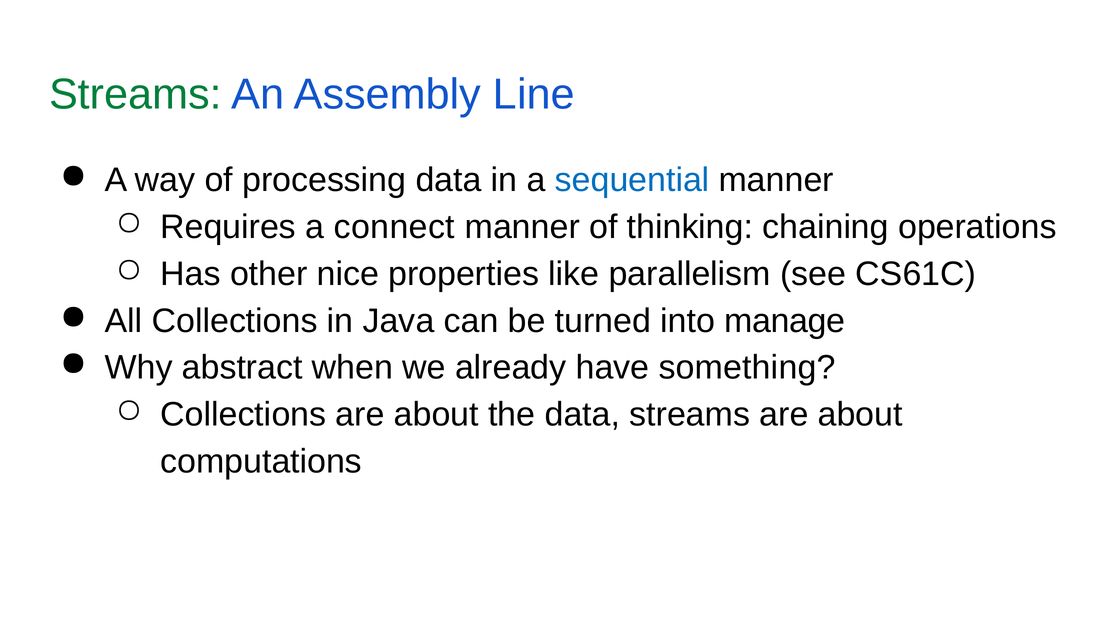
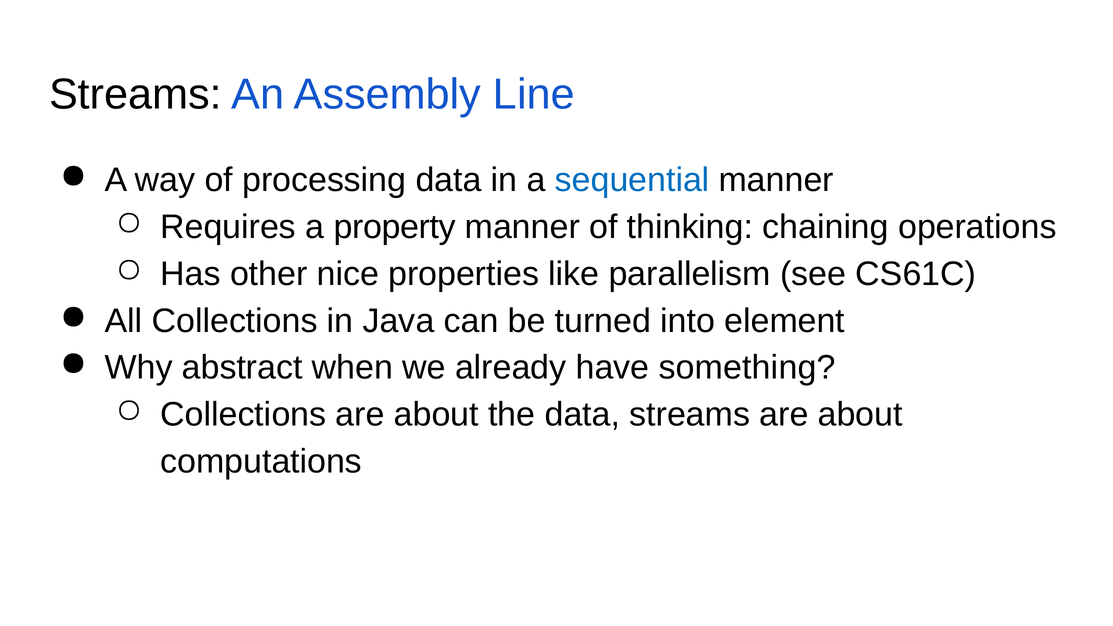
Streams colour: green -> black (135, 94)
connect: connect -> property (395, 227)
manage: manage -> element (785, 321)
